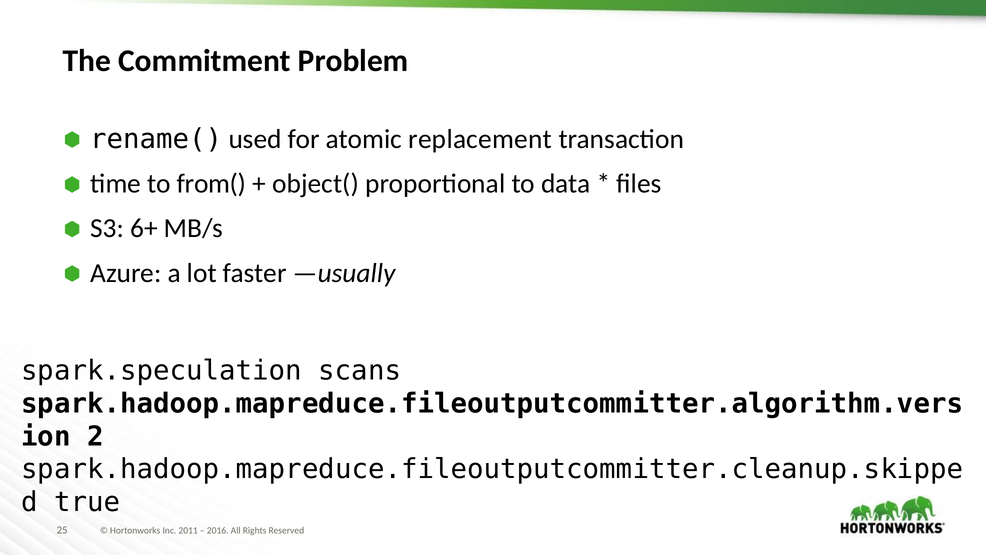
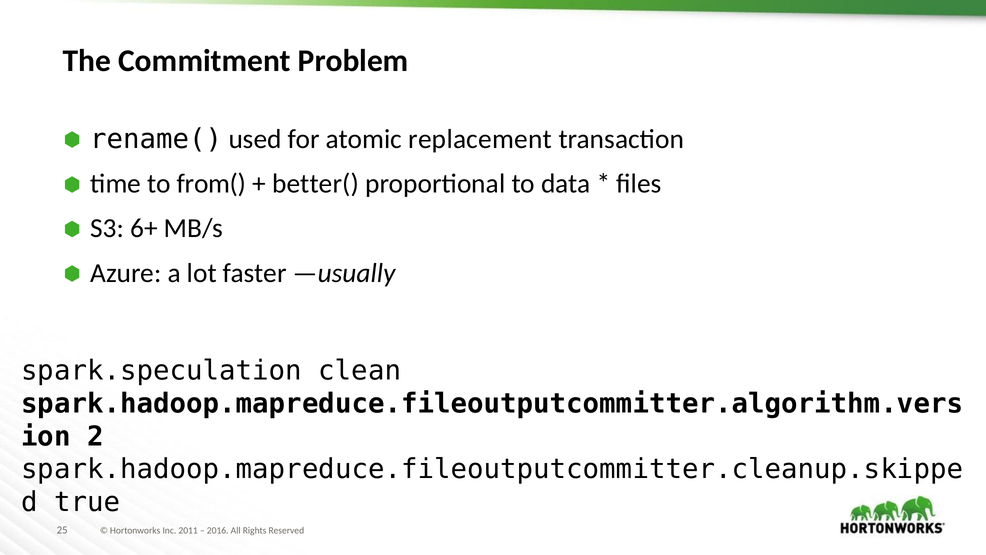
object(: object( -> better( (316, 184)
scans: scans -> clean (360, 370)
